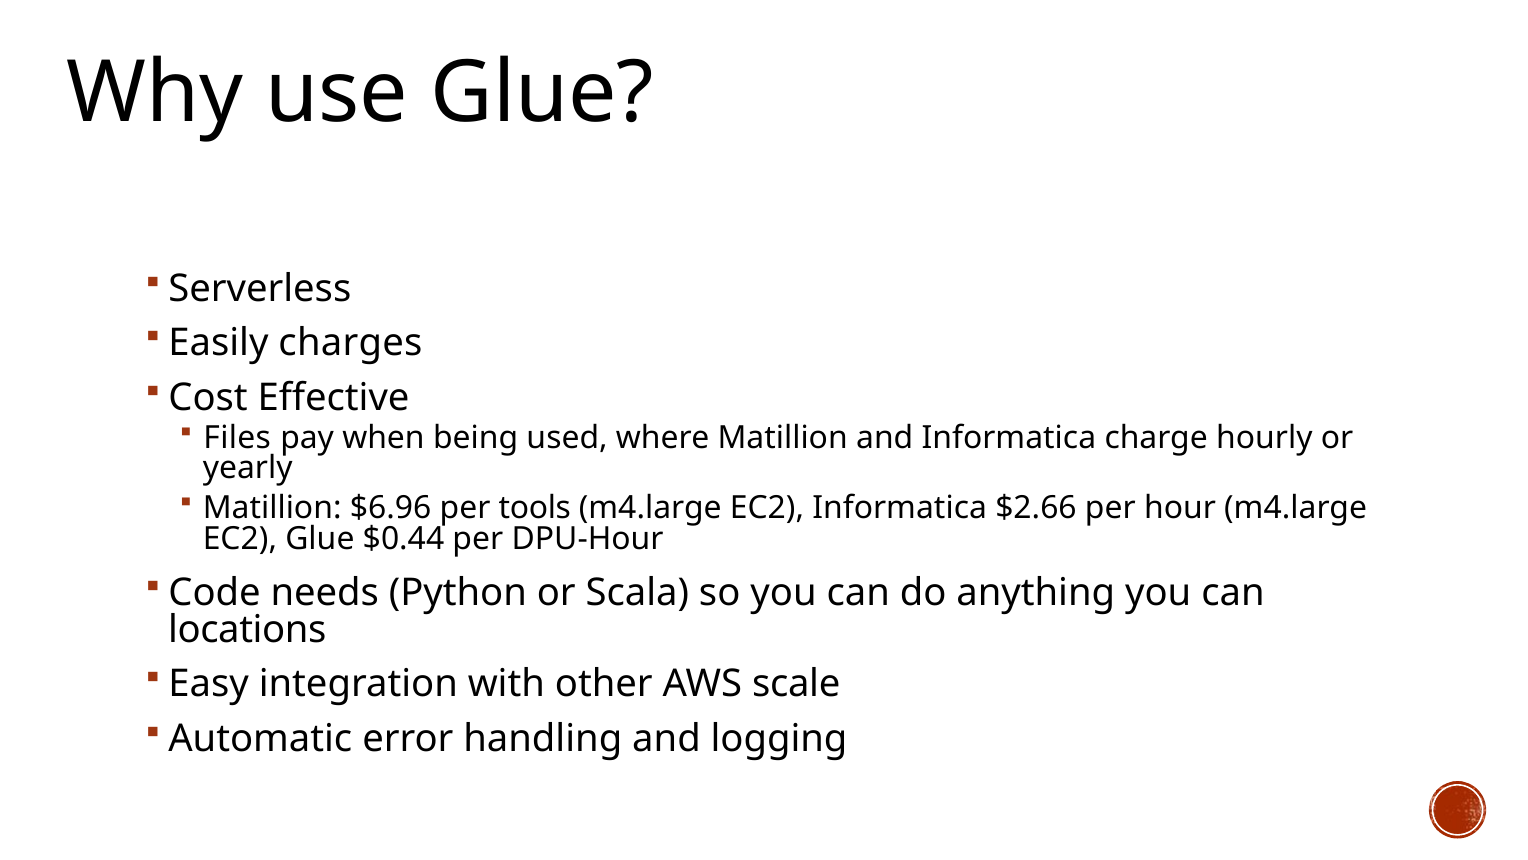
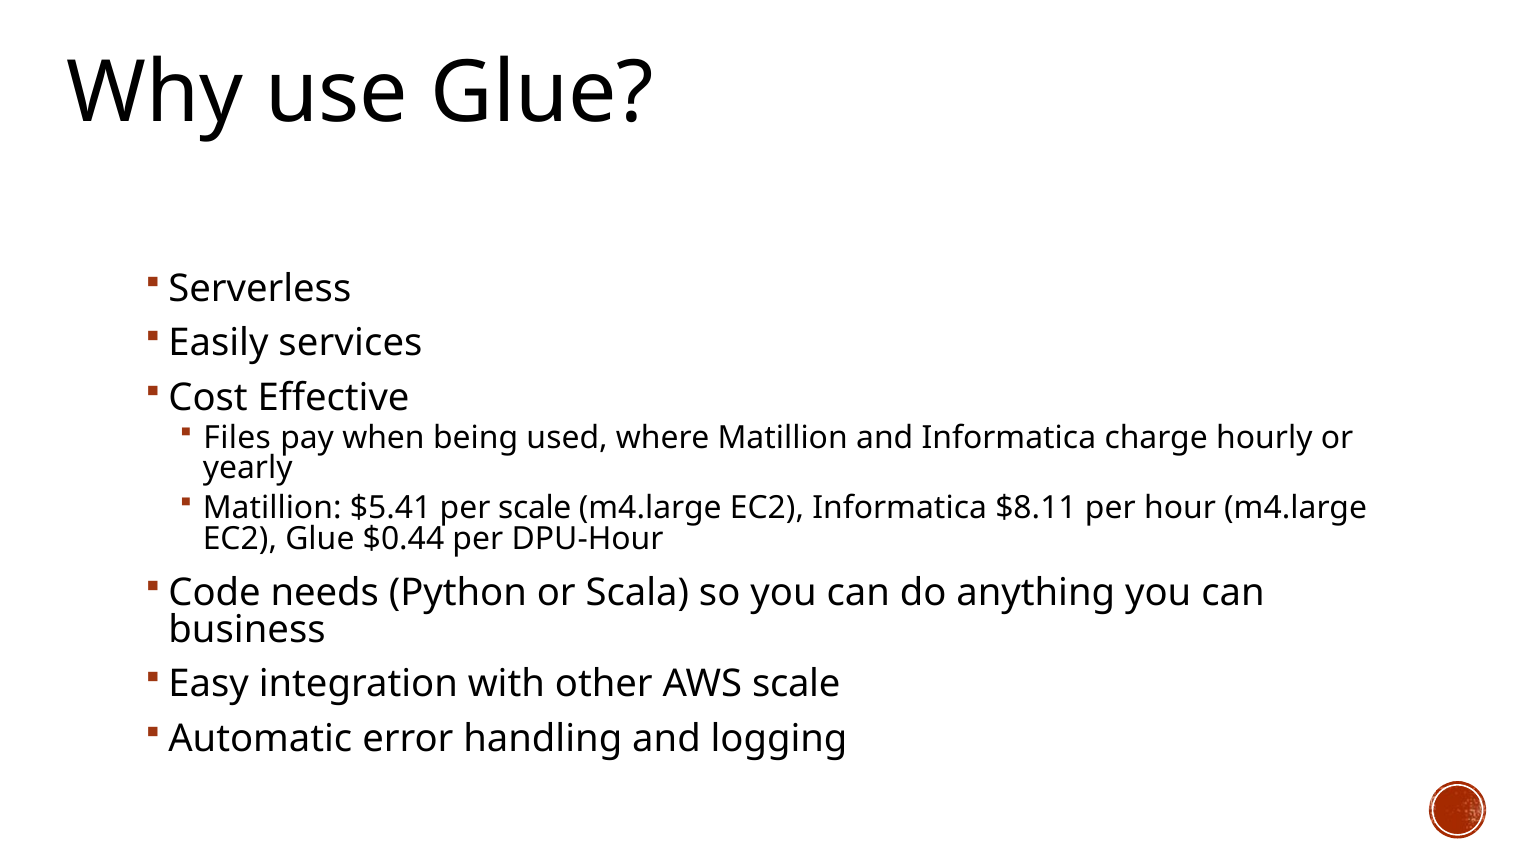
charges: charges -> services (350, 343)
$6.96: $6.96 -> $5.41 (391, 508)
per tools: tools -> scale (535, 508)
$2.66: $2.66 -> $8.11 (1036, 508)
locations: locations -> business (247, 630)
